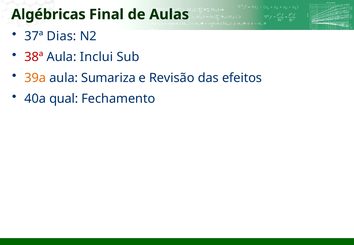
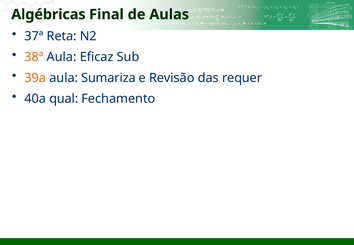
Dias: Dias -> Reta (62, 36)
38ª colour: red -> orange (34, 57)
Inclui: Inclui -> Eficaz (97, 57)
efeitos: efeitos -> requer (242, 78)
